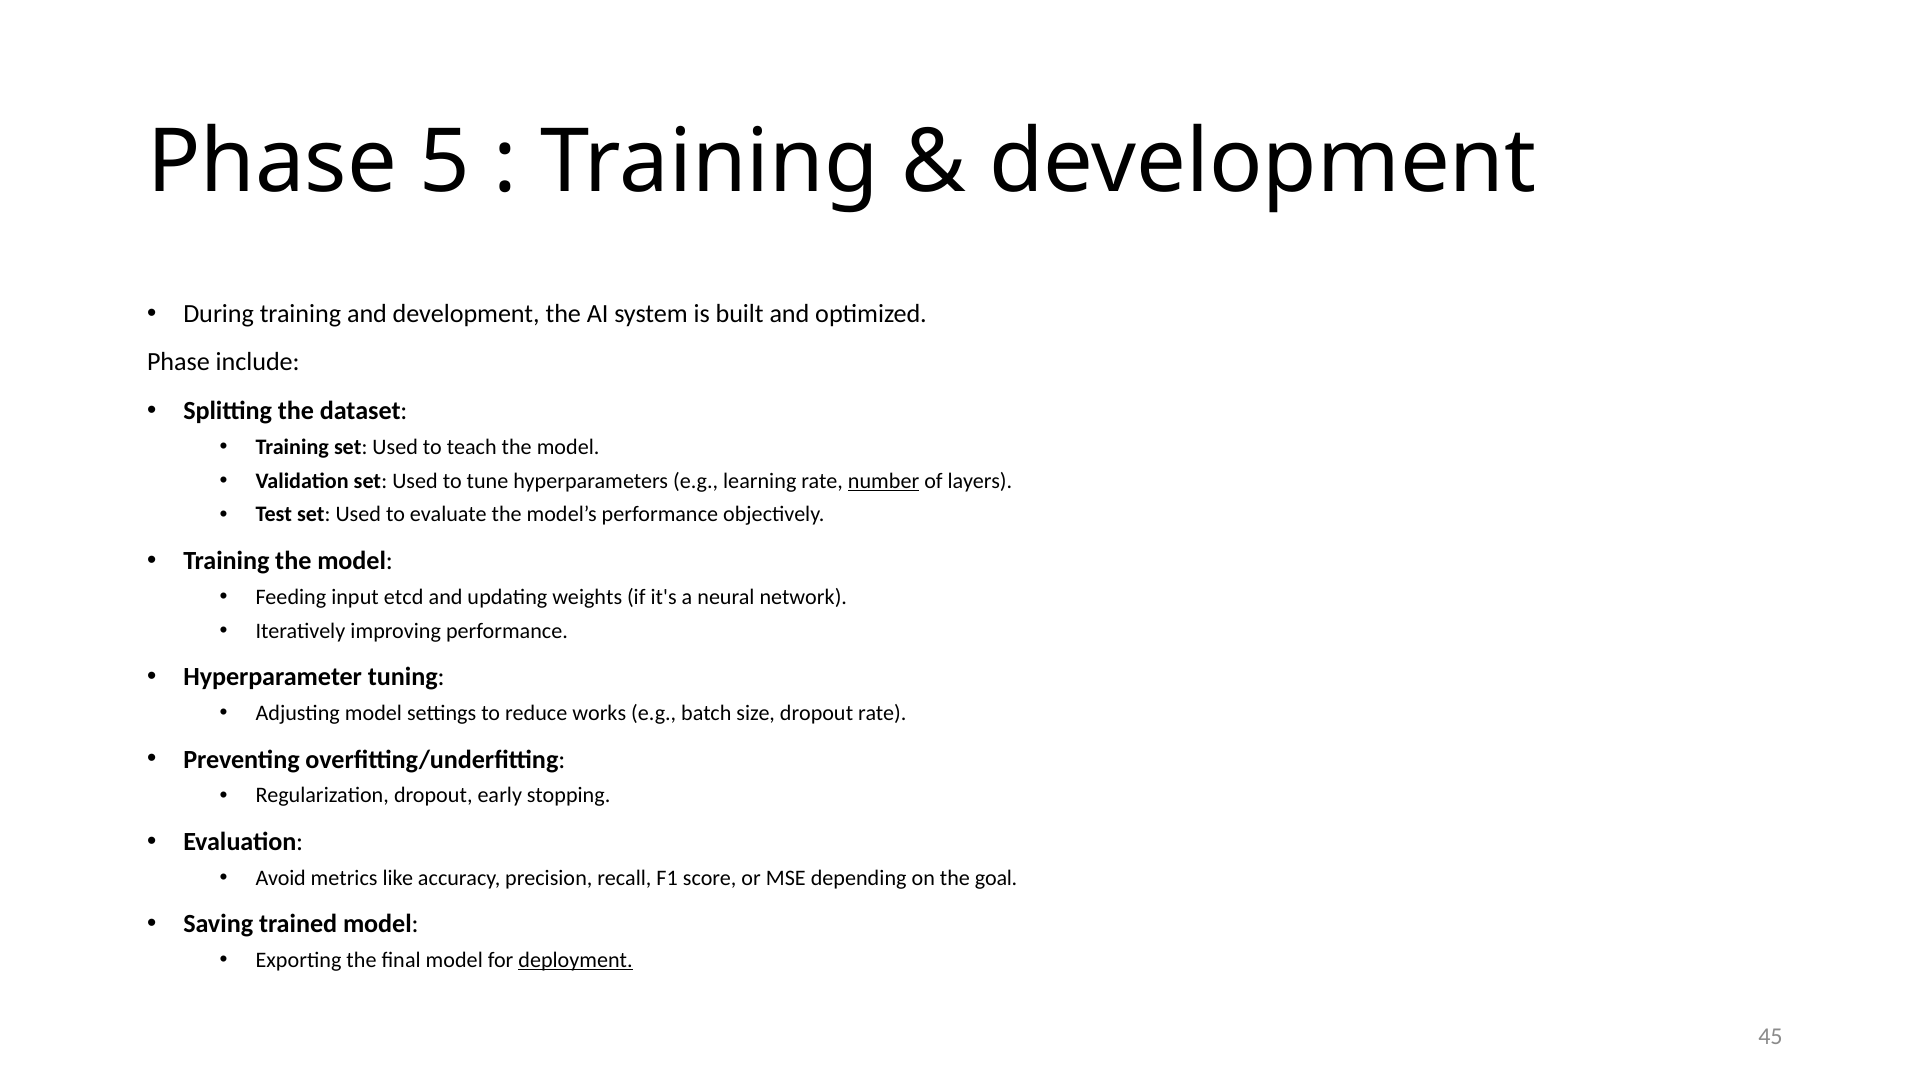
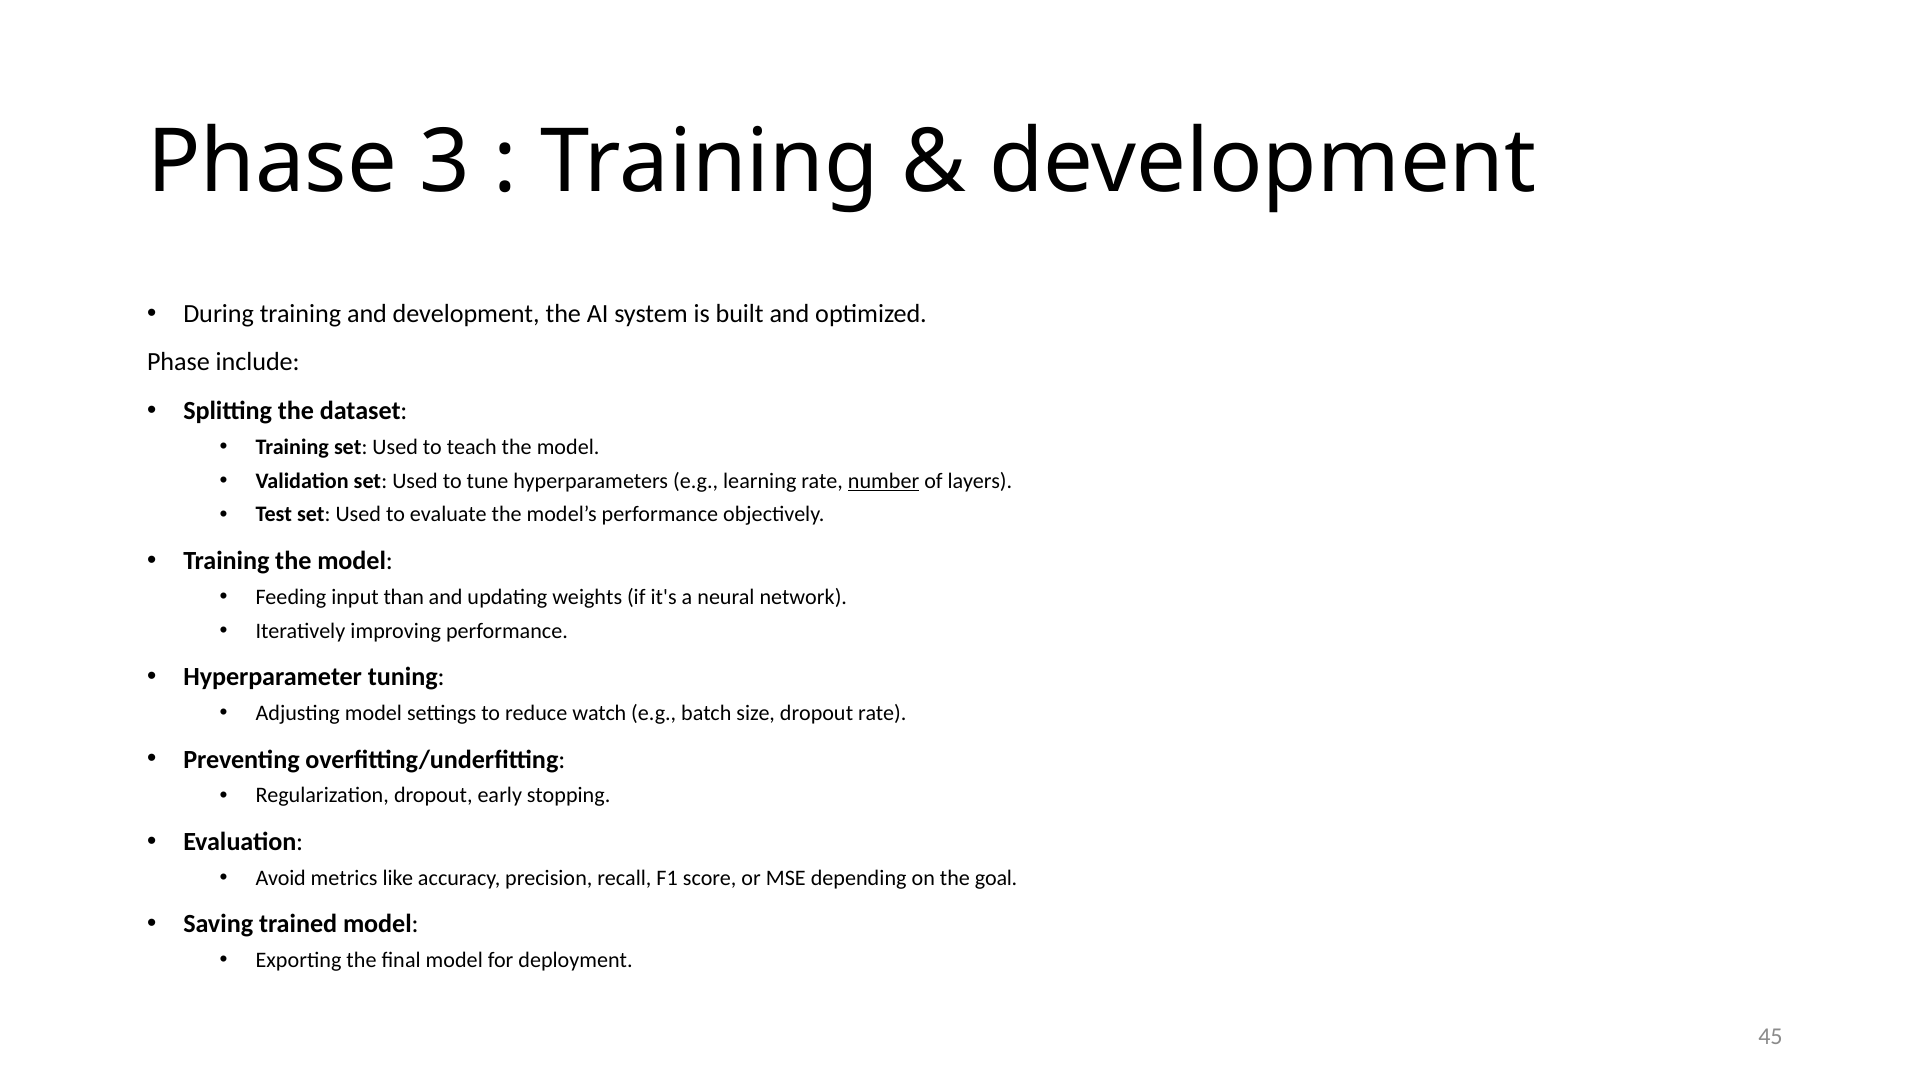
5: 5 -> 3 (445, 162)
etcd: etcd -> than (404, 597)
works: works -> watch (599, 713)
deployment underline: present -> none (576, 960)
